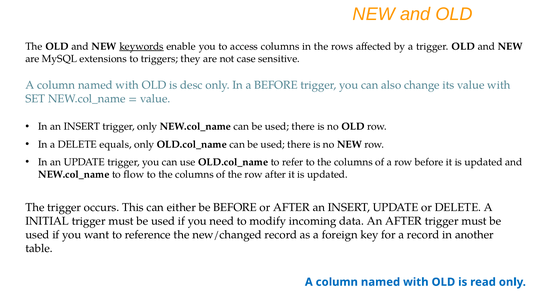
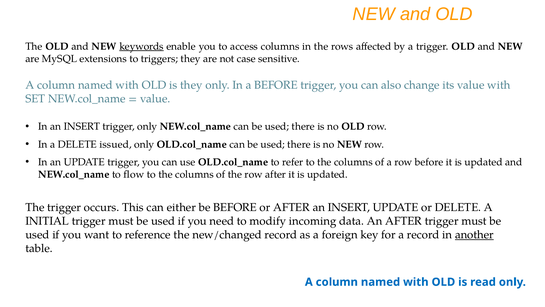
is desc: desc -> they (191, 85)
equals: equals -> issued (116, 144)
another underline: none -> present (474, 234)
